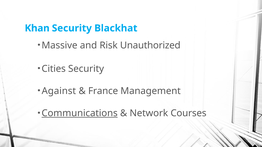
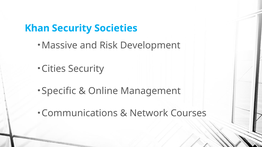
Blackhat: Blackhat -> Societies (116, 28)
Unauthorized: Unauthorized -> Development (150, 45)
Against: Against -> Specific (59, 91)
France: France -> Online (103, 91)
Communications underline: present -> none (80, 113)
